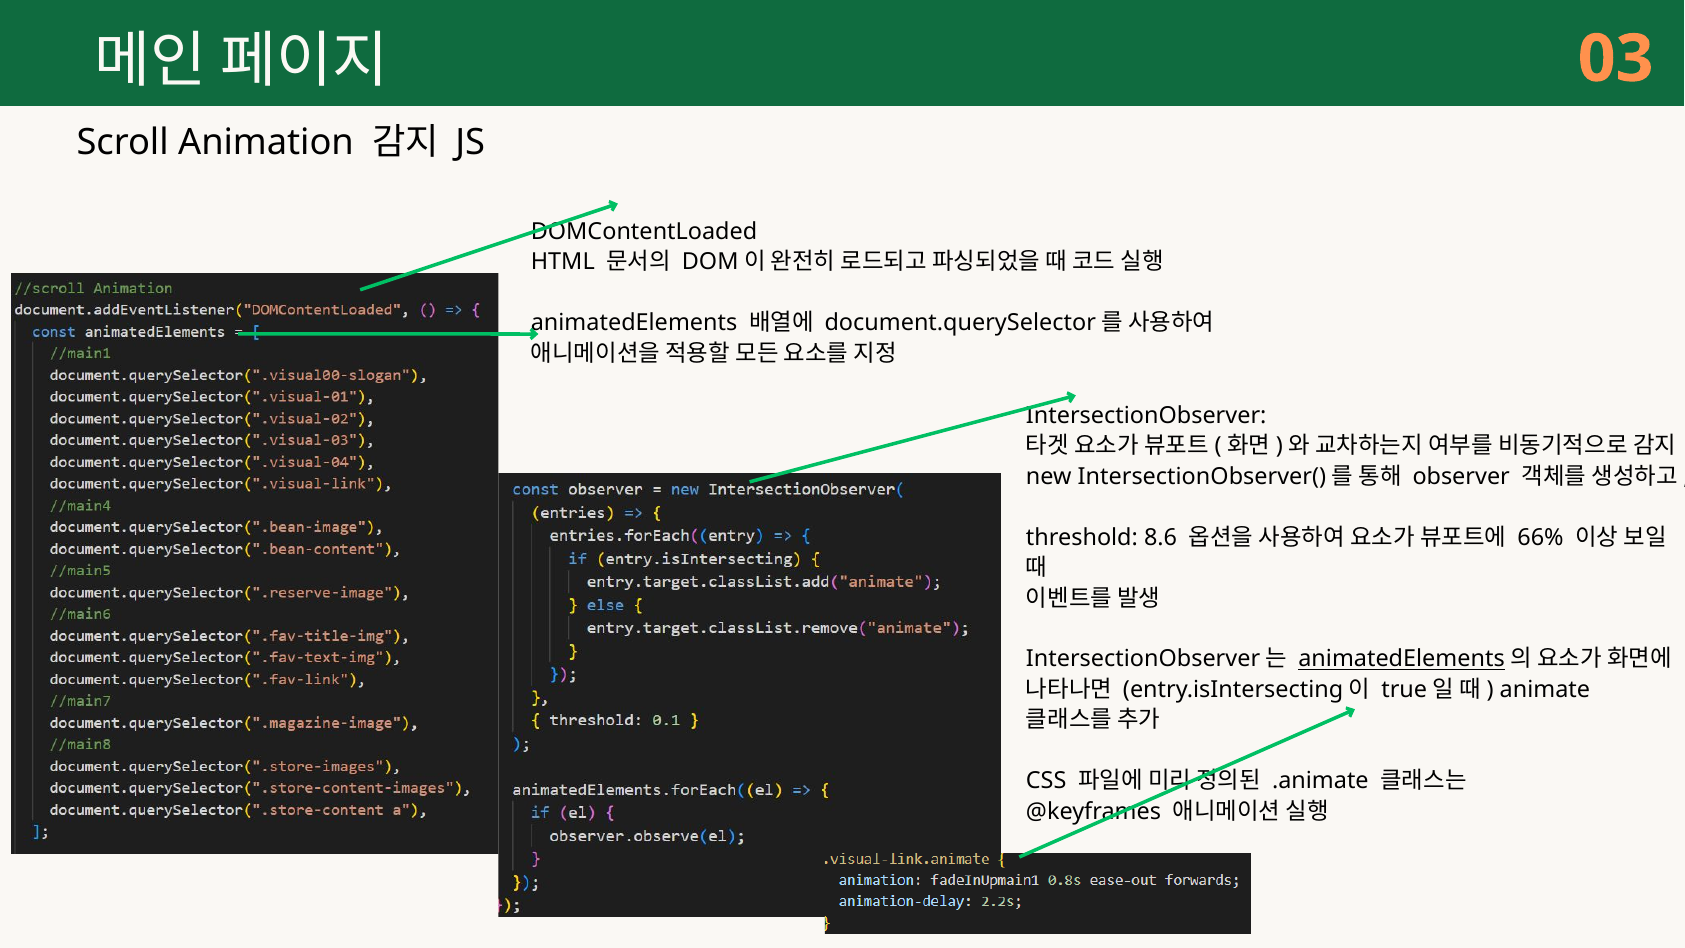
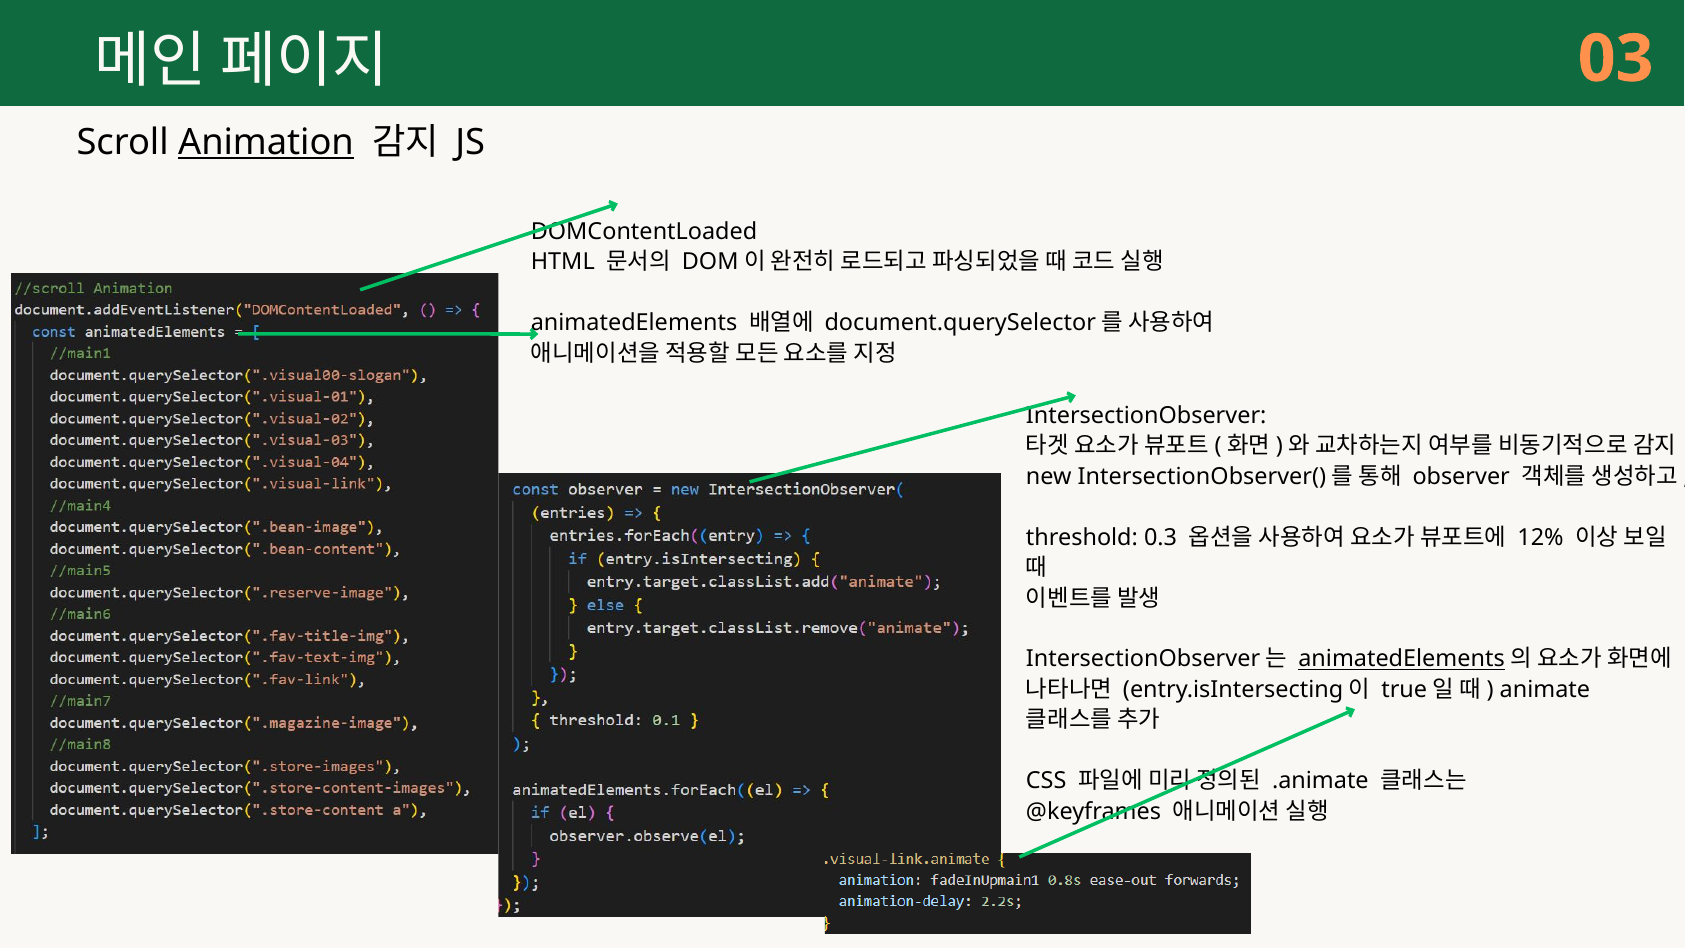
Animation underline: none -> present (266, 142)
8.6: 8.6 -> 0.3 (1161, 537)
66%: 66% -> 12% (1541, 537)
